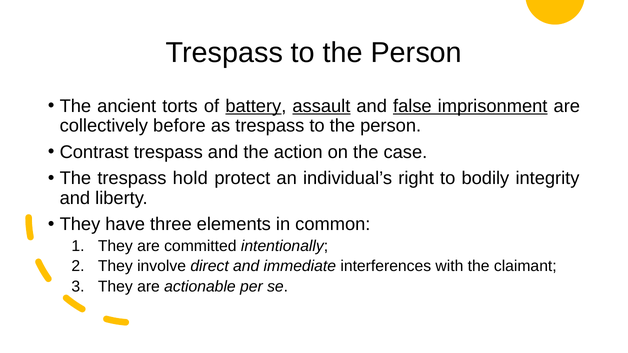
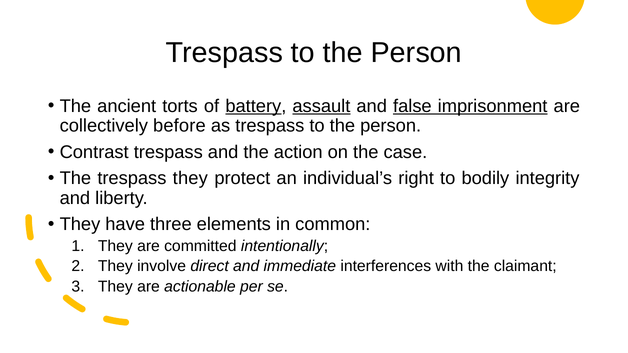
trespass hold: hold -> they (190, 178)
